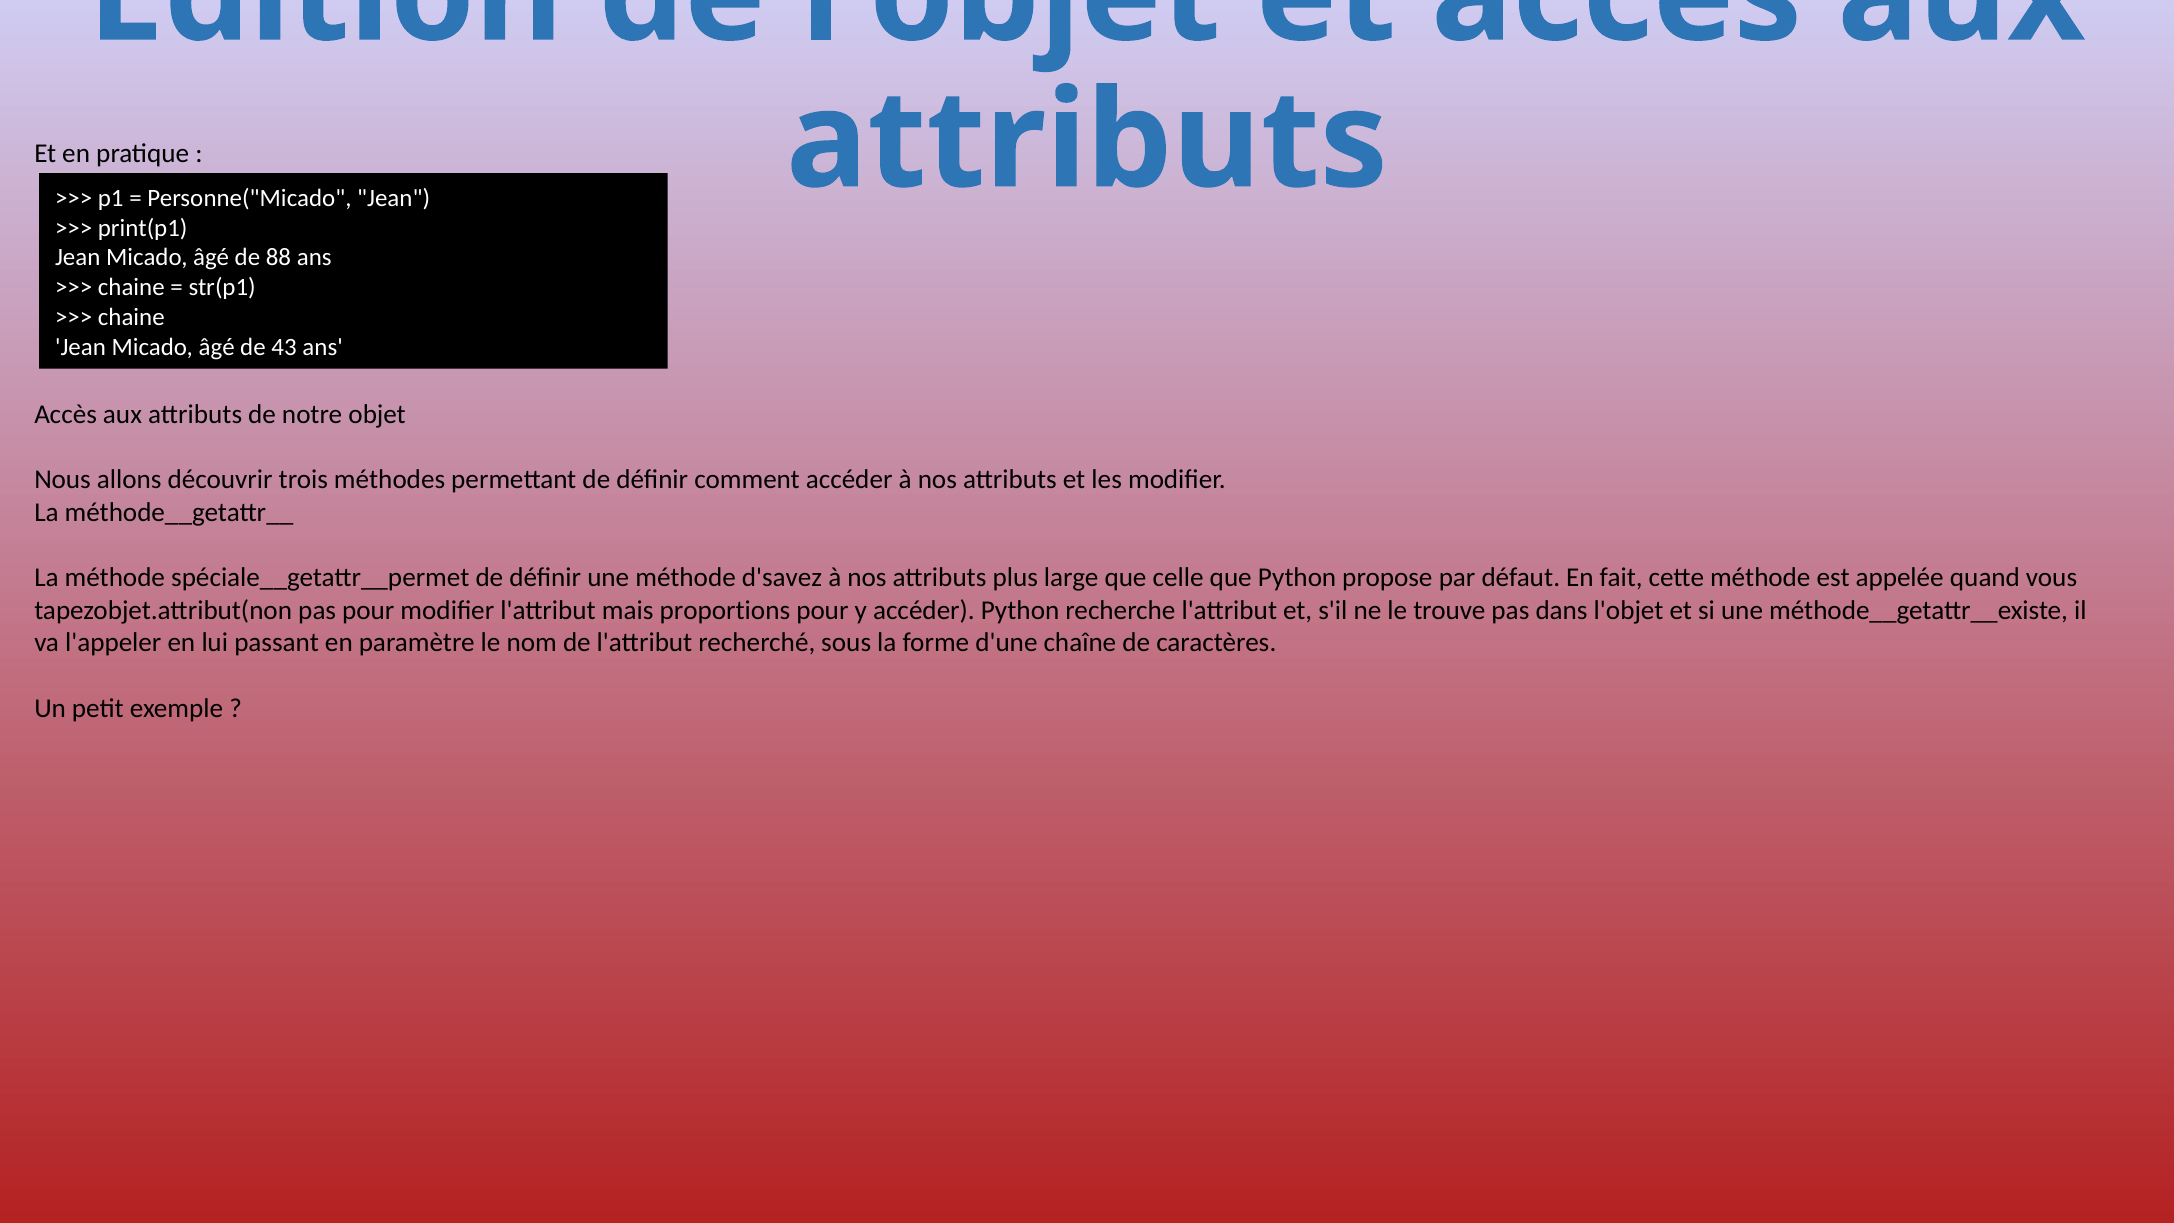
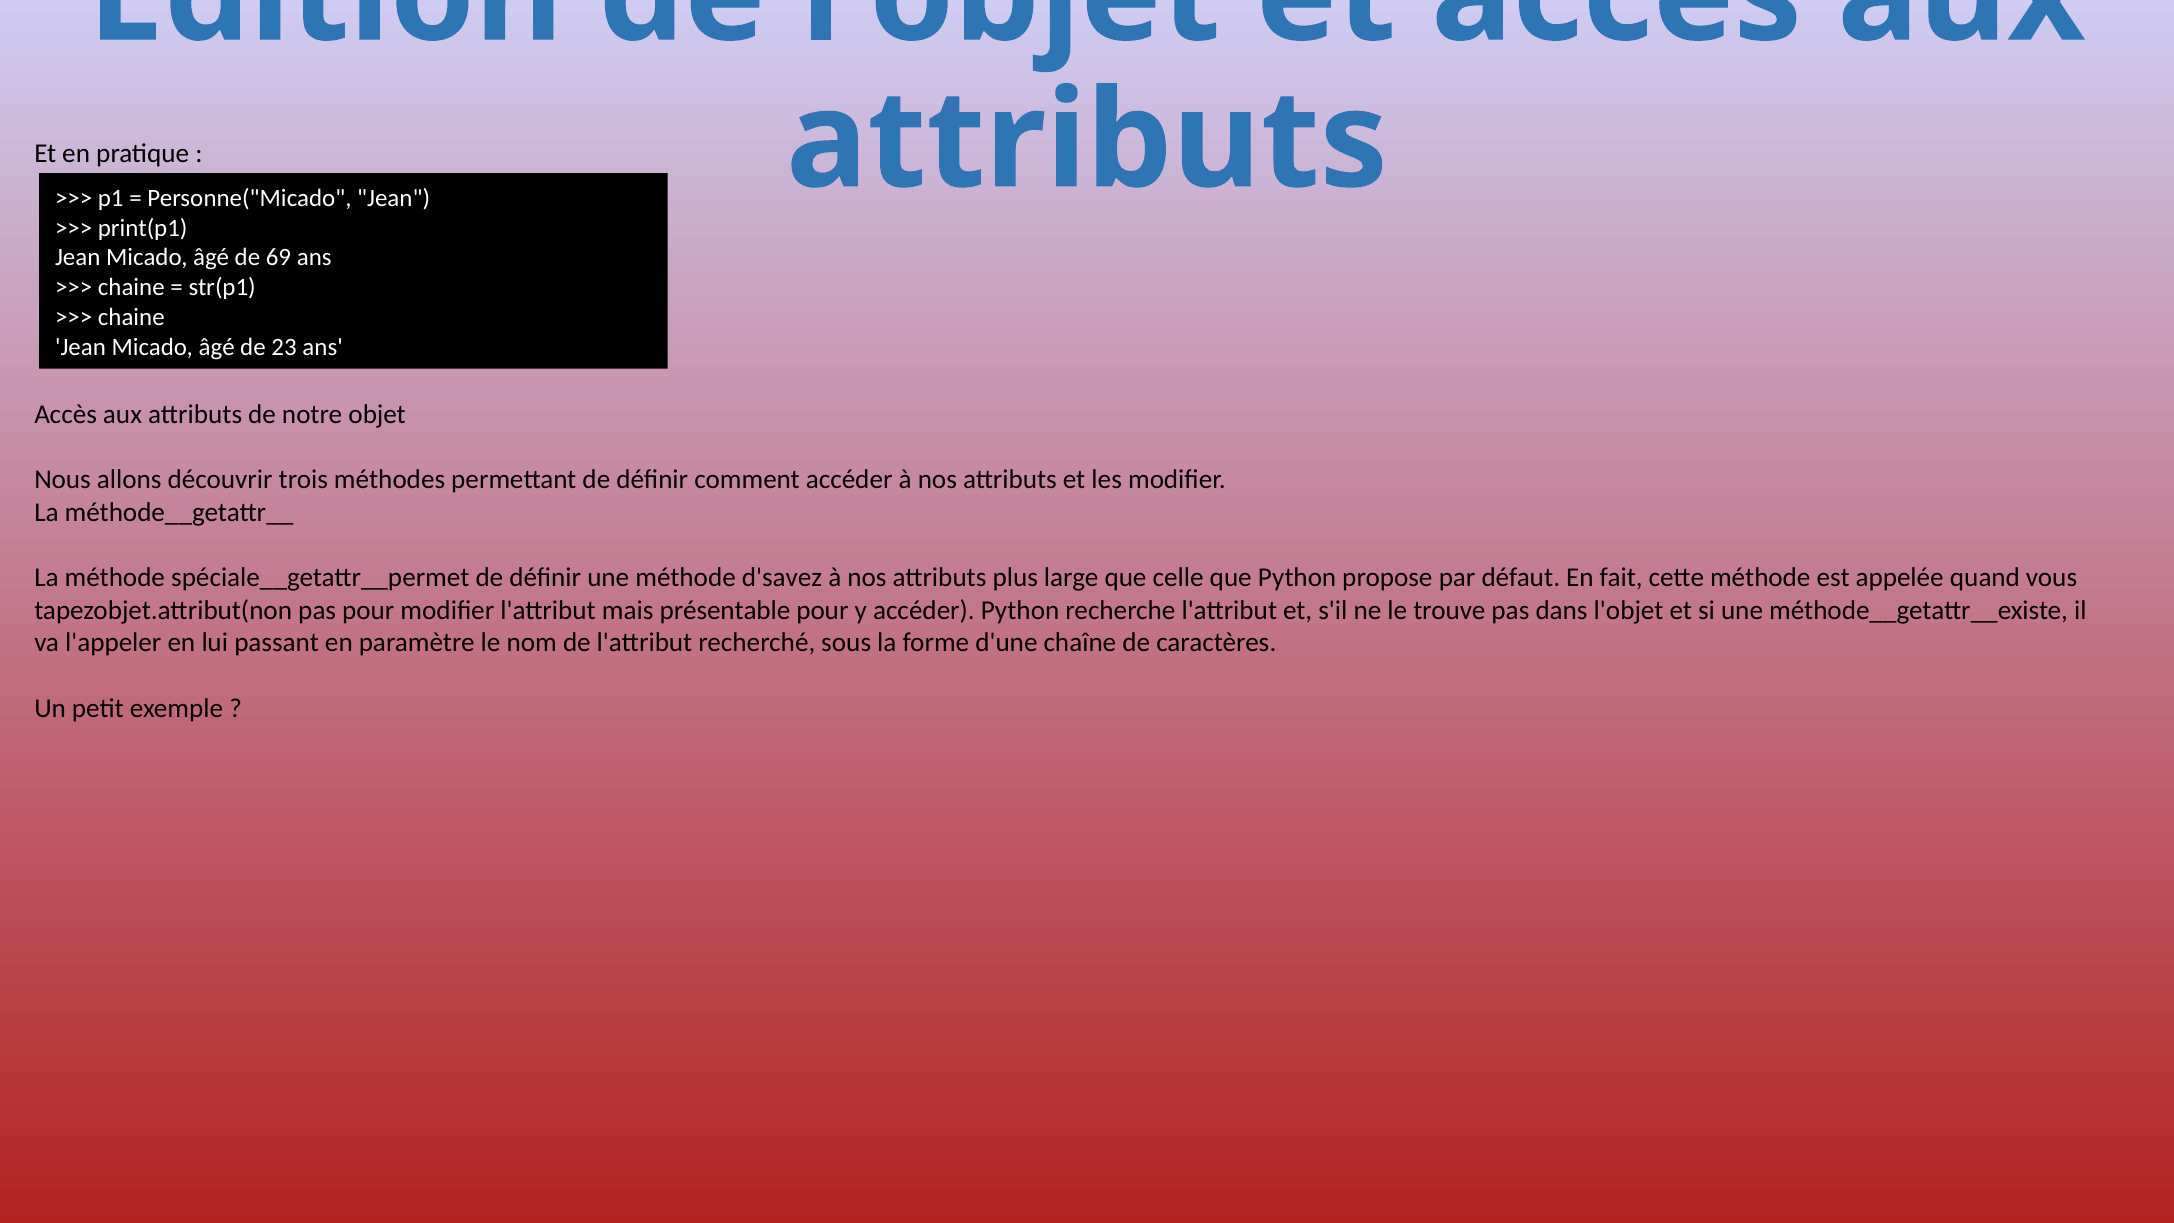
88: 88 -> 69 (278, 258)
43: 43 -> 23 (284, 347)
proportions: proportions -> présentable (725, 610)
